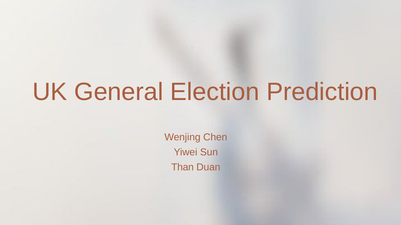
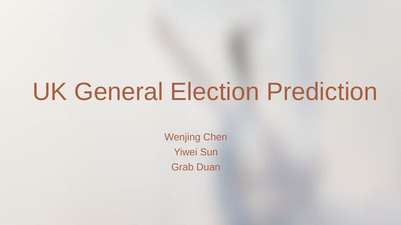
Than: Than -> Grab (182, 167)
